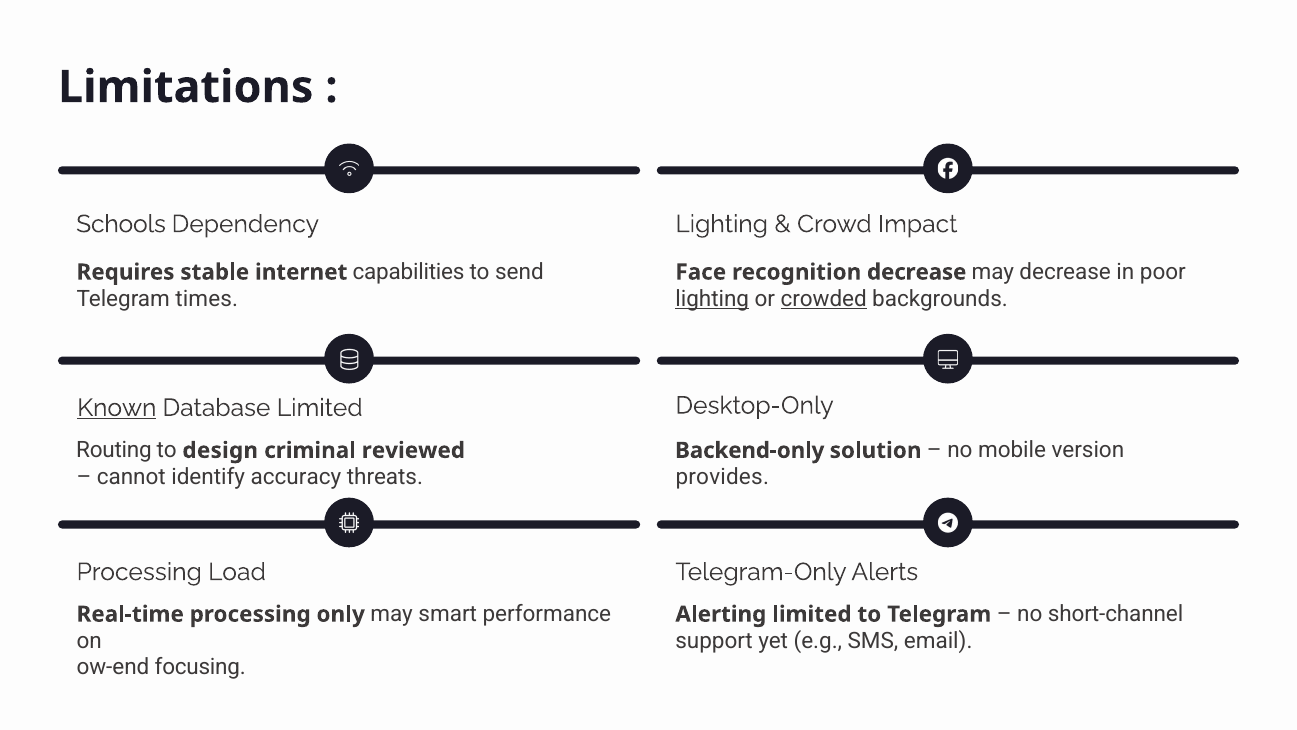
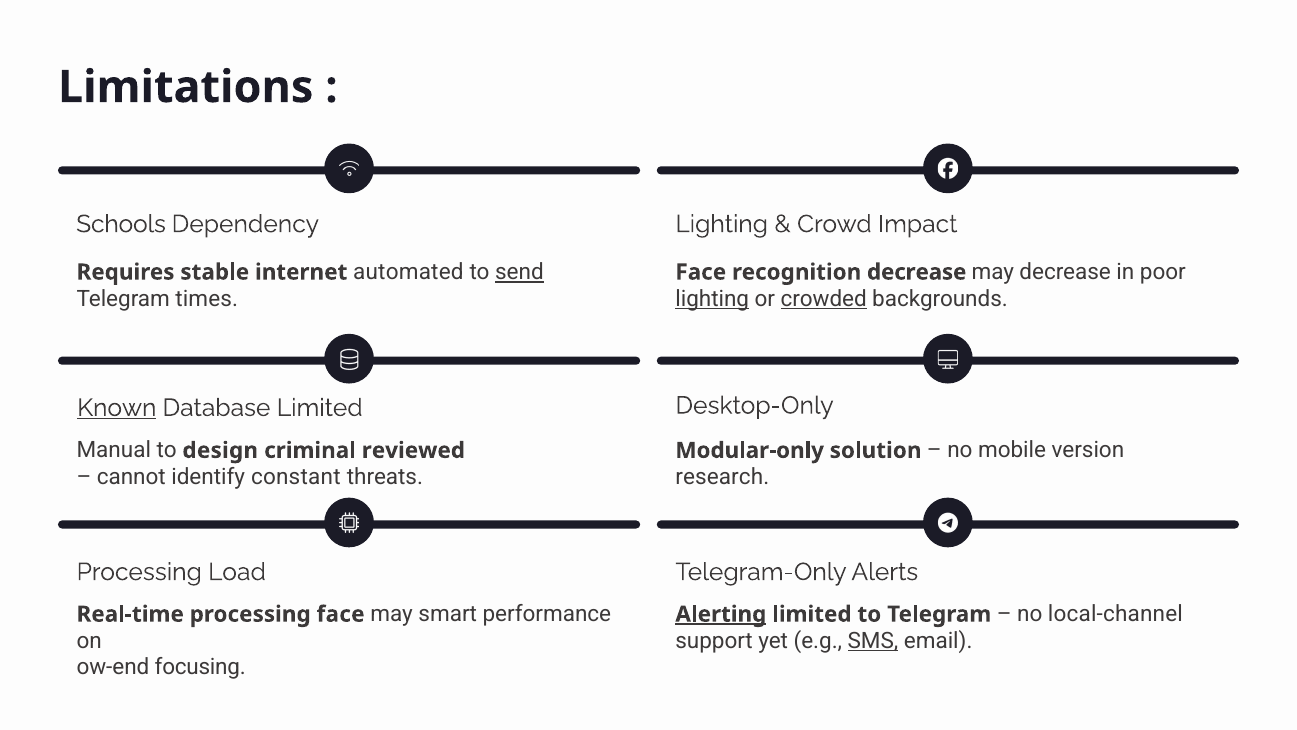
capabilities: capabilities -> automated (408, 272)
send underline: none -> present (519, 272)
Routing: Routing -> Manual (114, 450)
Backend-only: Backend-only -> Modular-only (750, 450)
accuracy: accuracy -> constant (296, 477)
provides: provides -> research (722, 477)
processing only: only -> face (341, 614)
Alerting underline: none -> present (721, 614)
short-channel: short-channel -> local-channel (1115, 614)
SMS underline: none -> present (873, 640)
